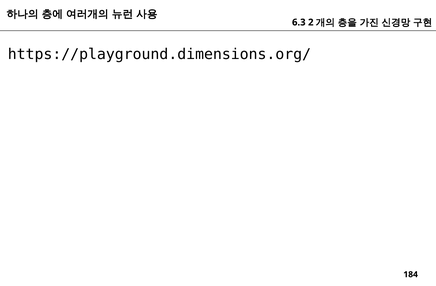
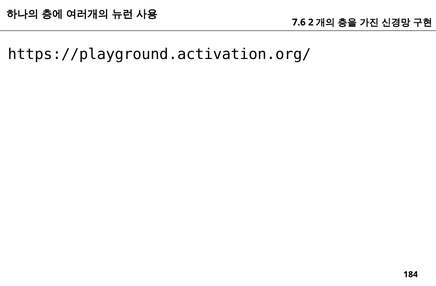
6.3: 6.3 -> 7.6 (299, 22)
https://playground.dimensions.org/: https://playground.dimensions.org/ -> https://playground.activation.org/ (159, 54)
